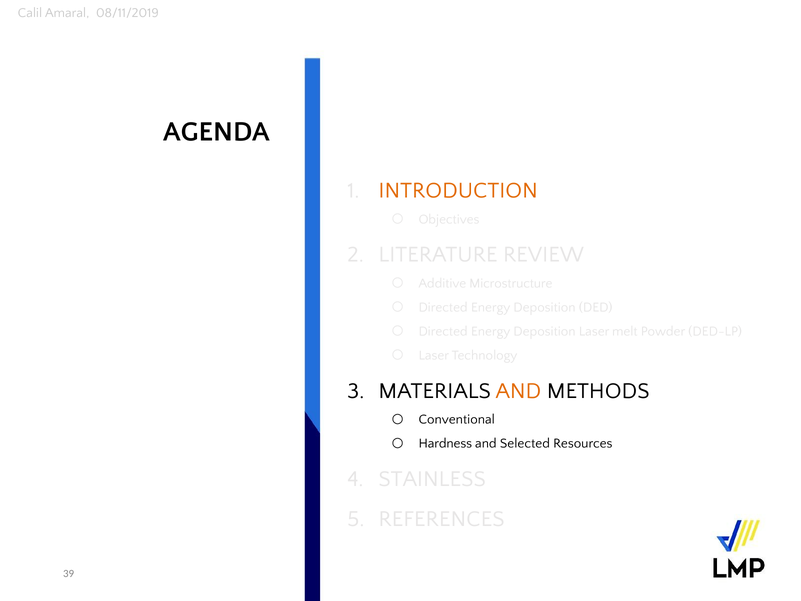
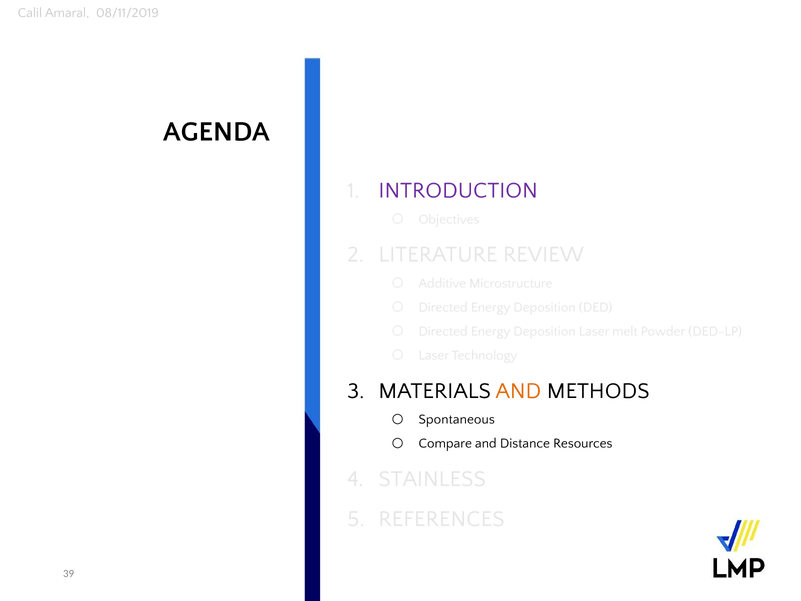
INTRODUCTION colour: orange -> purple (458, 190)
Conventional: Conventional -> Spontaneous (457, 419)
Hardness: Hardness -> Compare (445, 443)
Selected: Selected -> Distance (525, 443)
